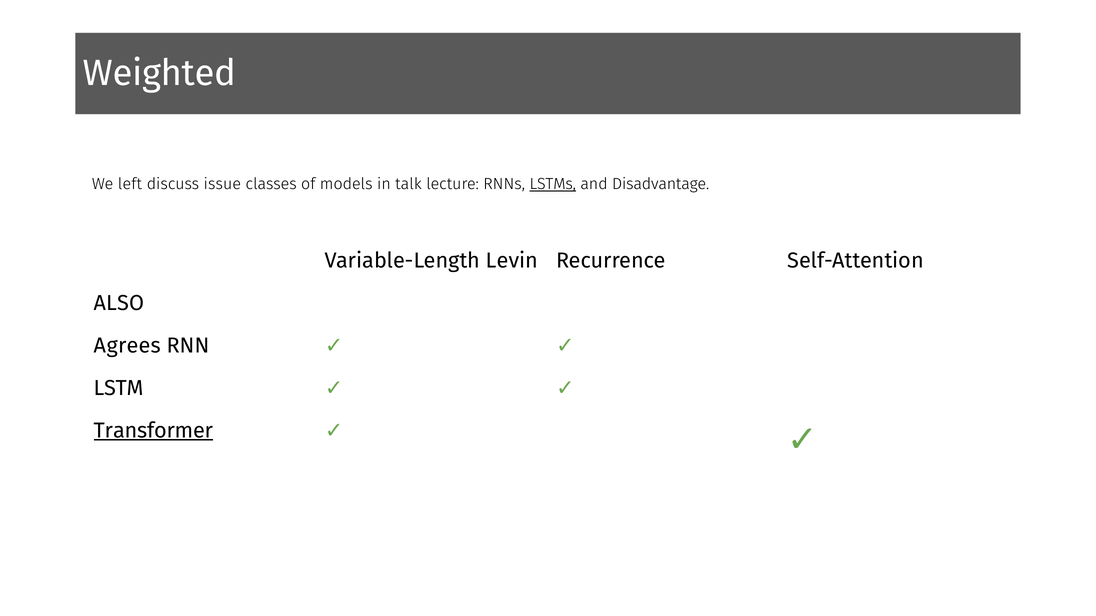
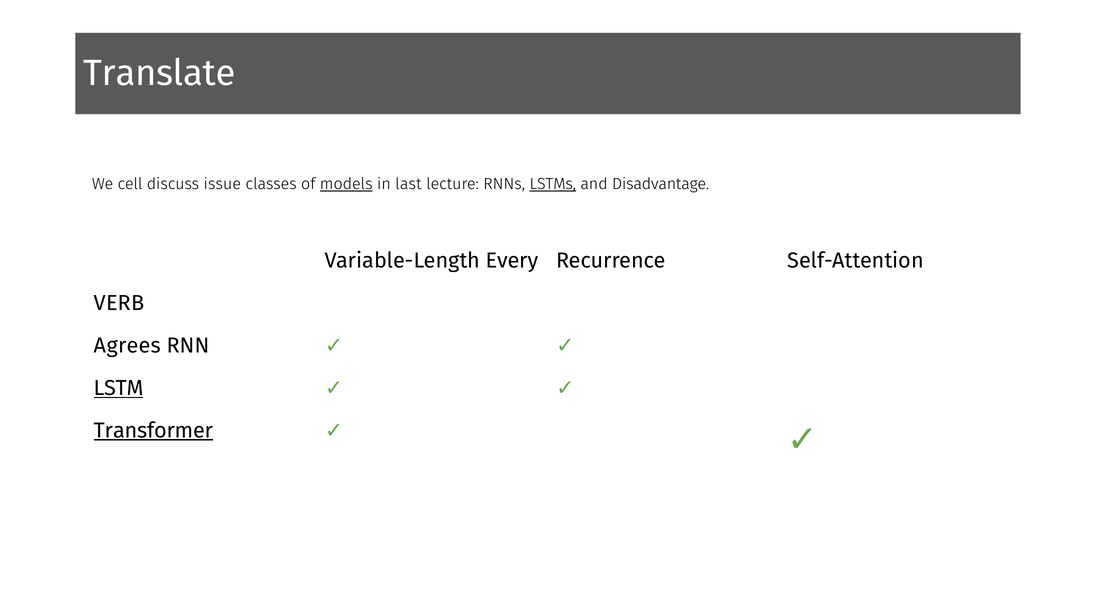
Weighted: Weighted -> Translate (160, 73)
left: left -> cell (130, 184)
models underline: none -> present (346, 184)
talk: talk -> last (408, 184)
Levin: Levin -> Every (512, 261)
ALSO: ALSO -> VERB (119, 304)
LSTM underline: none -> present (119, 388)
